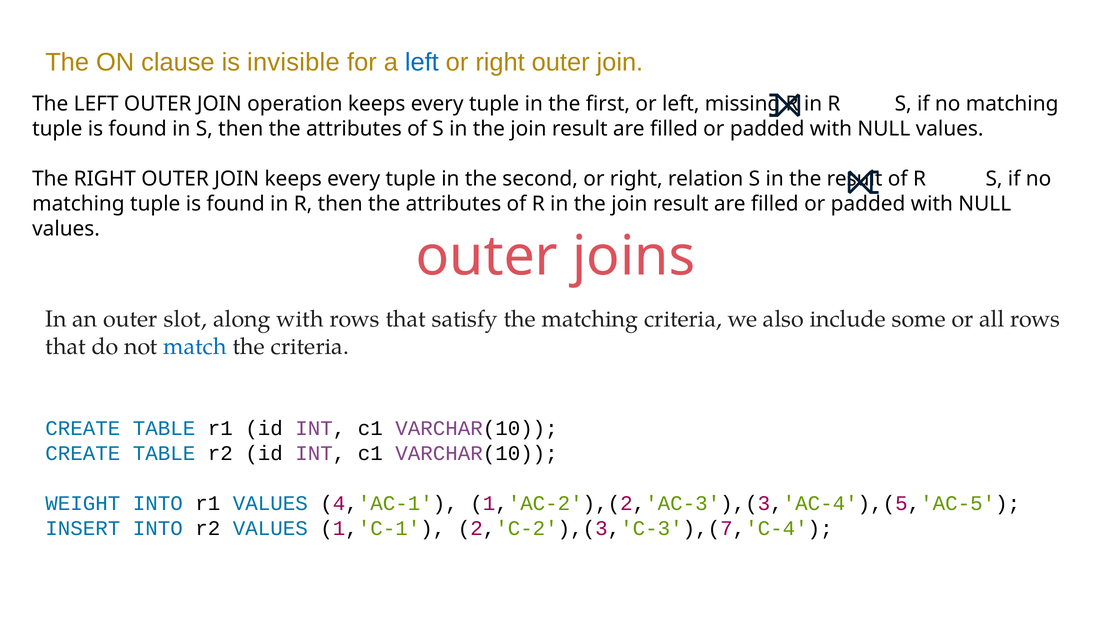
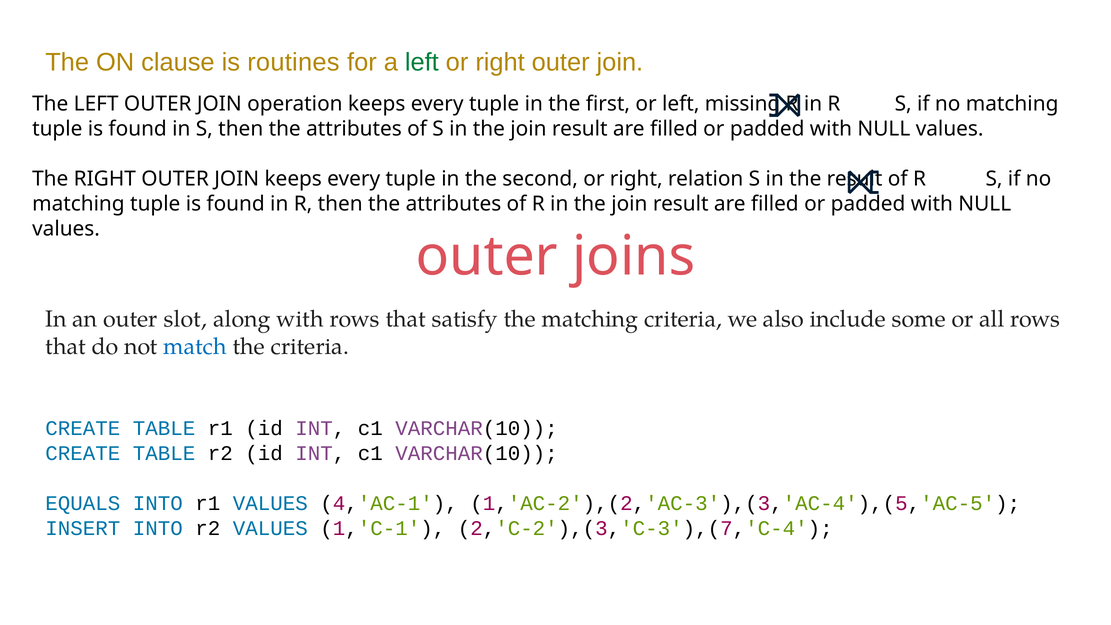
invisible: invisible -> routines (293, 62)
left colour: blue -> green (422, 62)
WEIGHT: WEIGHT -> EQUALS (83, 503)
